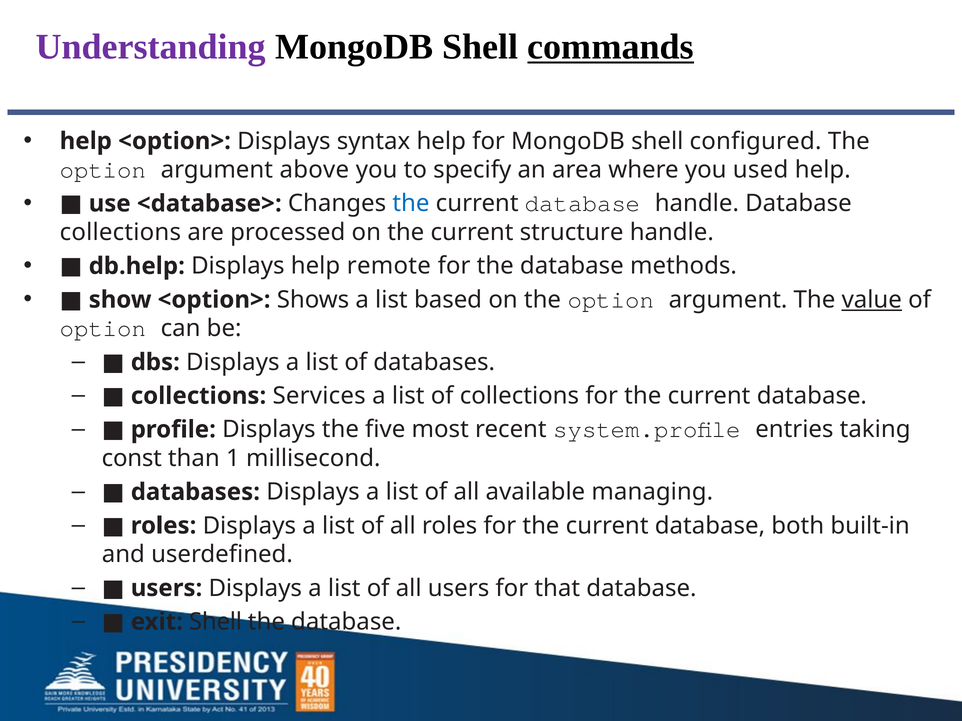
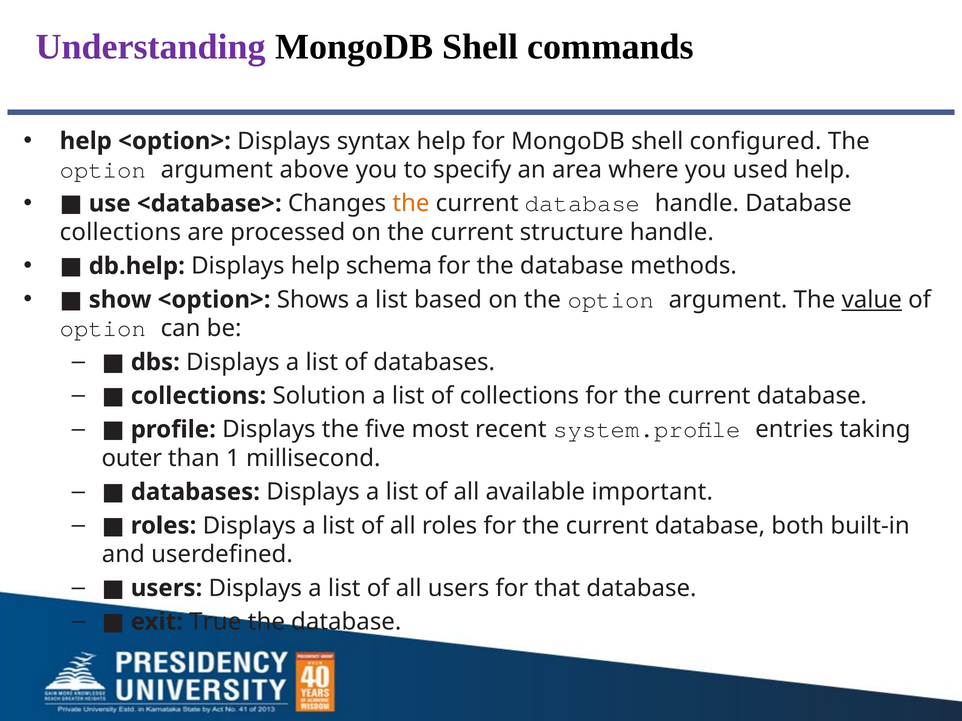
commands underline: present -> none (611, 47)
the colour: blue -> orange (411, 204)
remote: remote -> schema (389, 266)
Services: Services -> Solution (319, 396)
const: const -> outer (132, 459)
managing: managing -> important (652, 492)
exit Shell: Shell -> True (215, 622)
